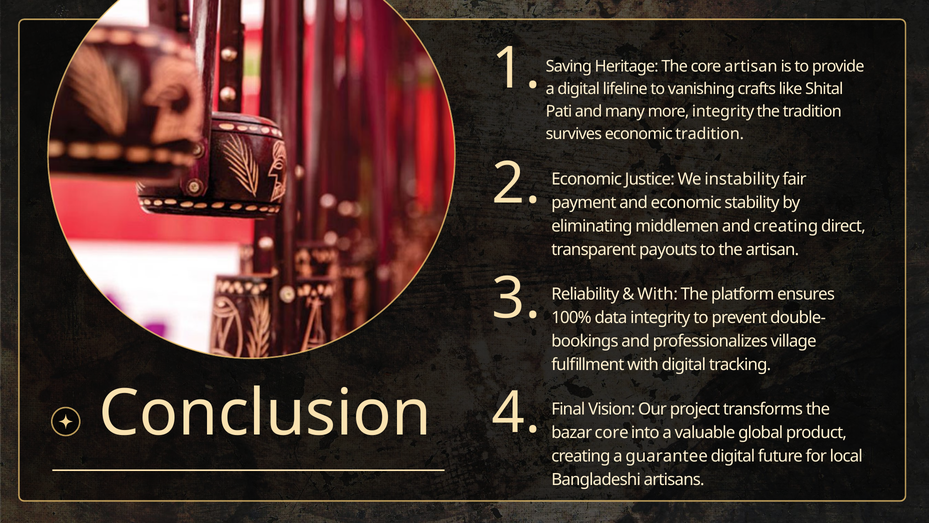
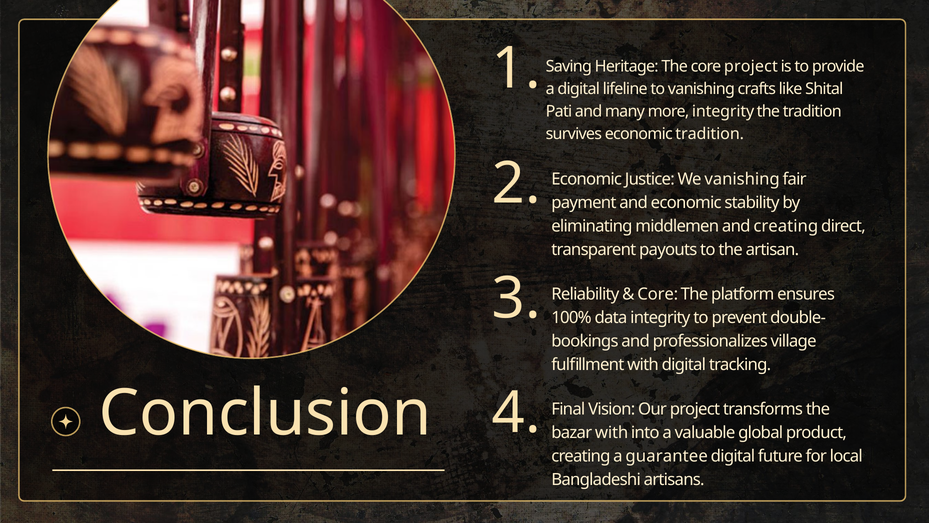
core artisan: artisan -> project (751, 66)
We instability: instability -> vanishing (742, 179)
With: With -> Core (658, 294)
bazar core: core -> with (612, 432)
